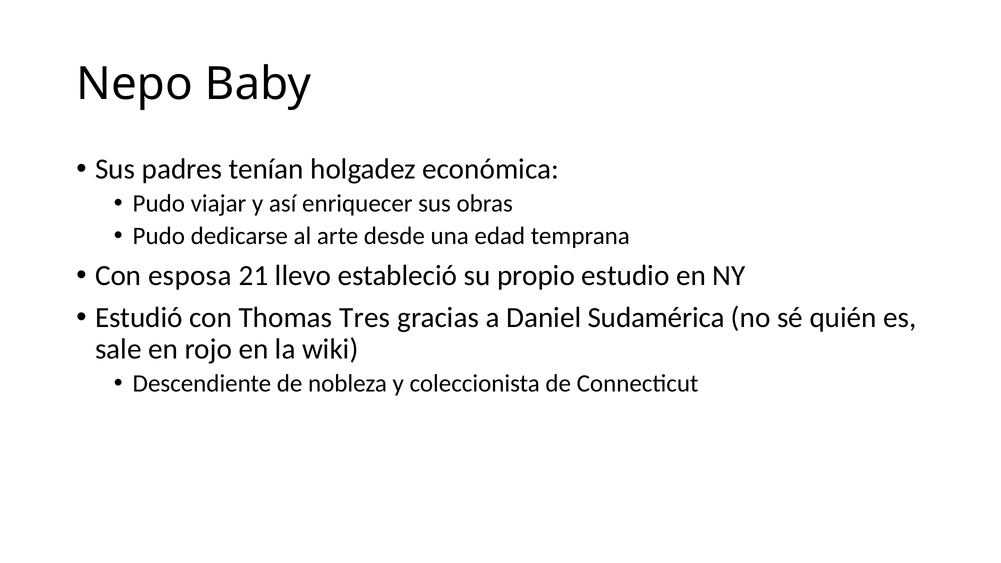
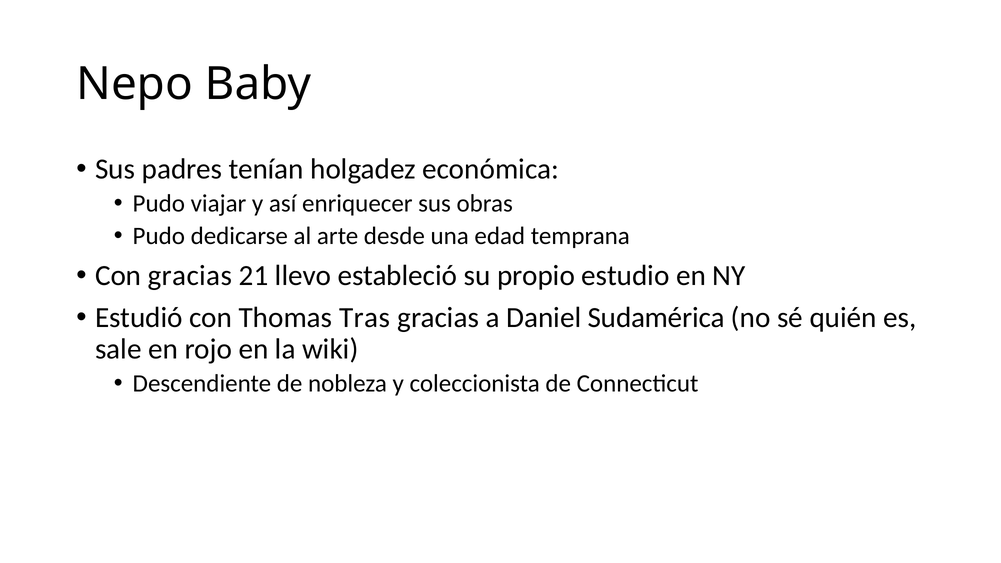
Con esposa: esposa -> gracias (190, 276)
Tres: Tres -> Tras (365, 318)
